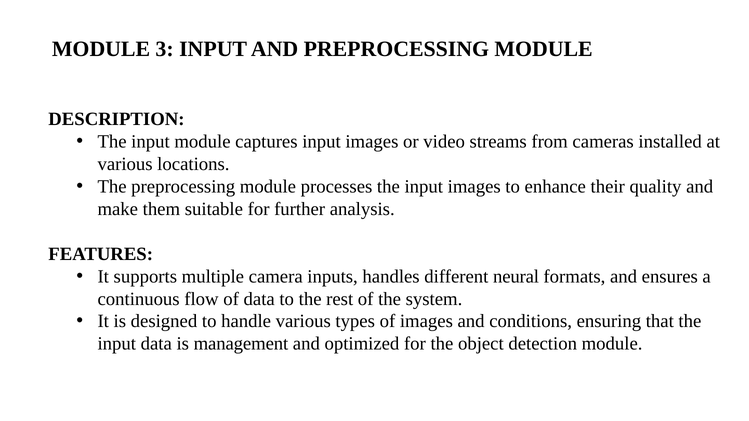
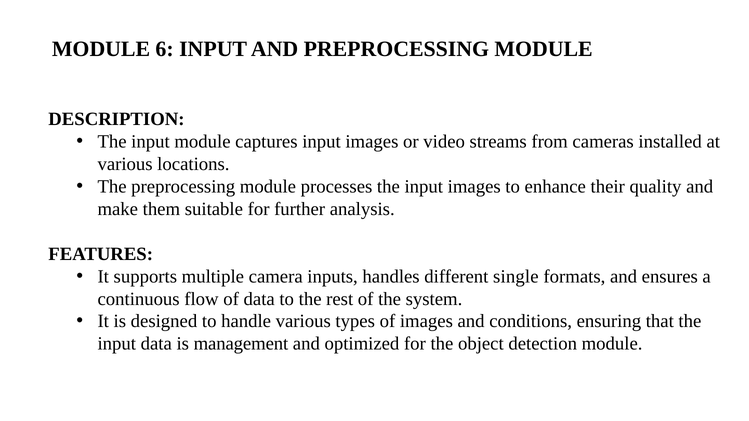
3: 3 -> 6 (165, 49)
neural: neural -> single (516, 277)
